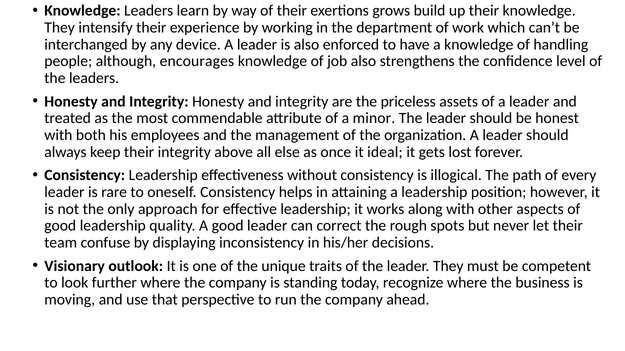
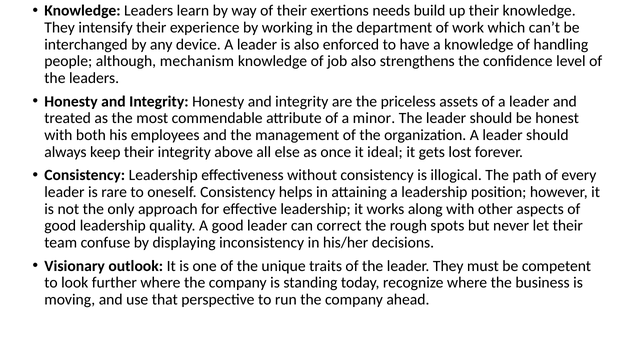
grows: grows -> needs (391, 11)
encourages: encourages -> mechanism (197, 61)
